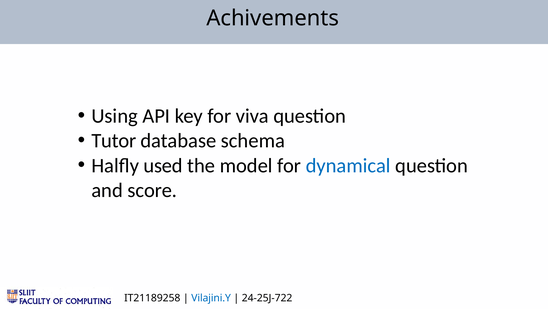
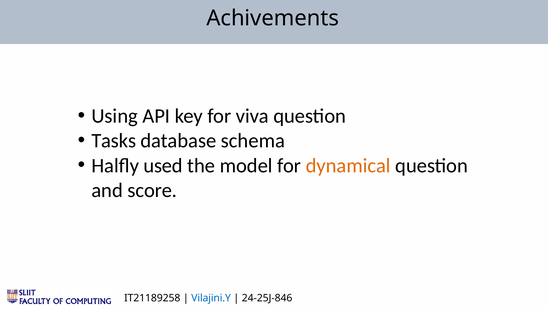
Tutor: Tutor -> Tasks (114, 141)
dynamical colour: blue -> orange (348, 165)
24-25J-722: 24-25J-722 -> 24-25J-846 (267, 297)
